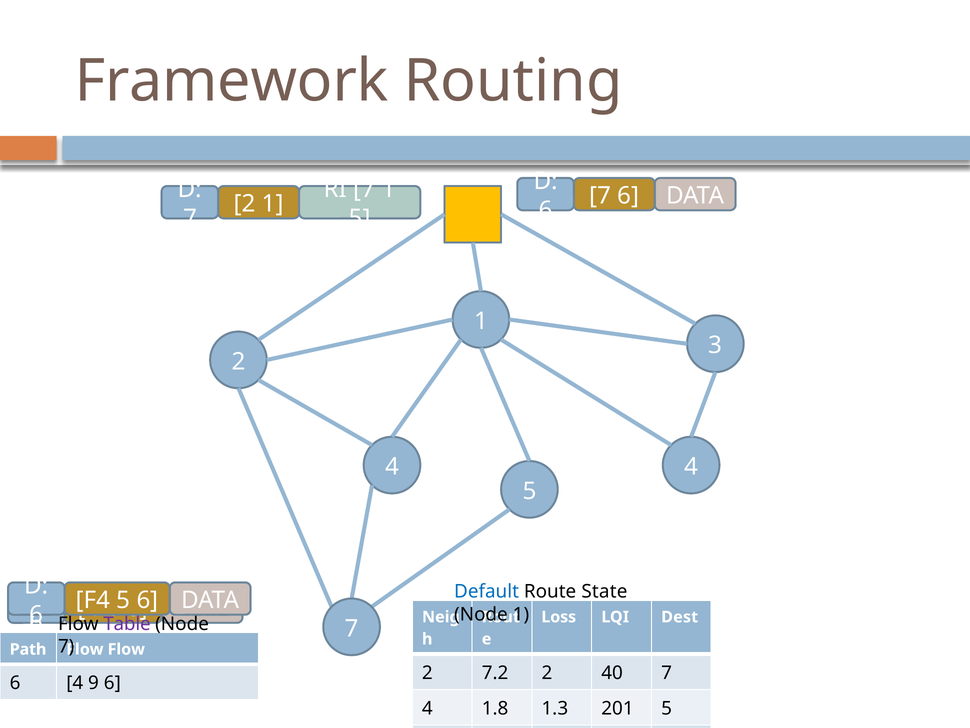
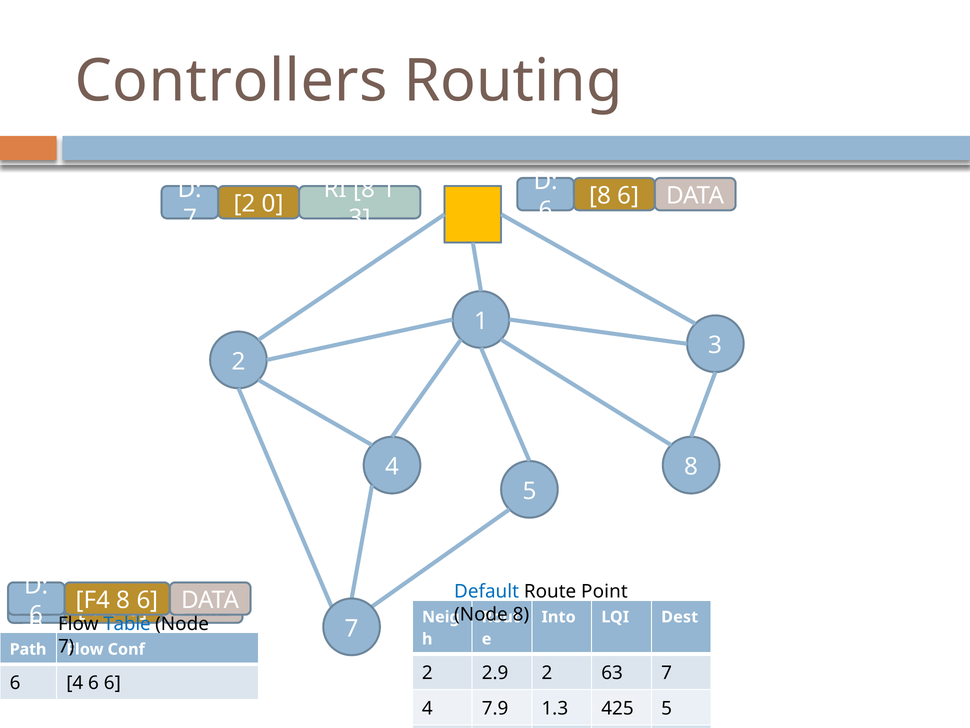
Framework: Framework -> Controllers (231, 81)
RI 7: 7 -> 8 (364, 189)
7: 7 -> 8 (600, 196)
2 1: 1 -> 0 (273, 204)
5: 5 -> 3 (360, 218)
4 4: 4 -> 8 (691, 466)
5: 5 -> 8 (123, 600)
State: State -> Point (604, 591)
1: 1 -> 8 (521, 614)
Loss: Loss -> Into (559, 617)
Table colour: purple -> blue (127, 624)
Flow: Flow -> Conf (126, 649)
7.2: 7.2 -> 2.9 (495, 672)
40: 40 -> 63 (612, 672)
4 9: 9 -> 6 (93, 683)
1.8: 1.8 -> 7.9 (495, 708)
201: 201 -> 425 (618, 708)
